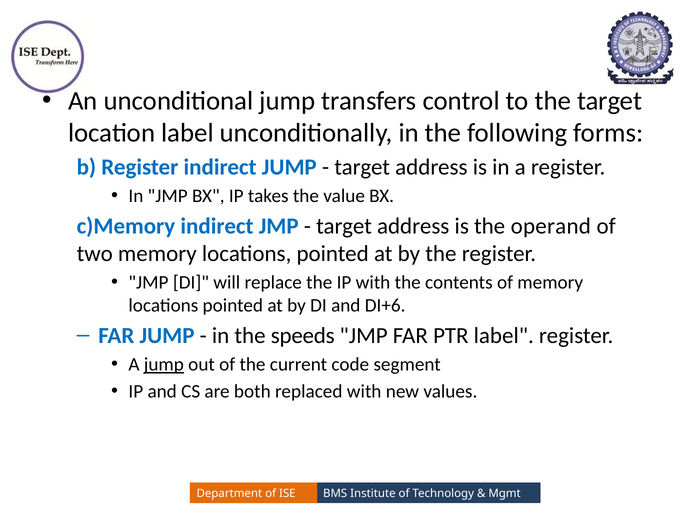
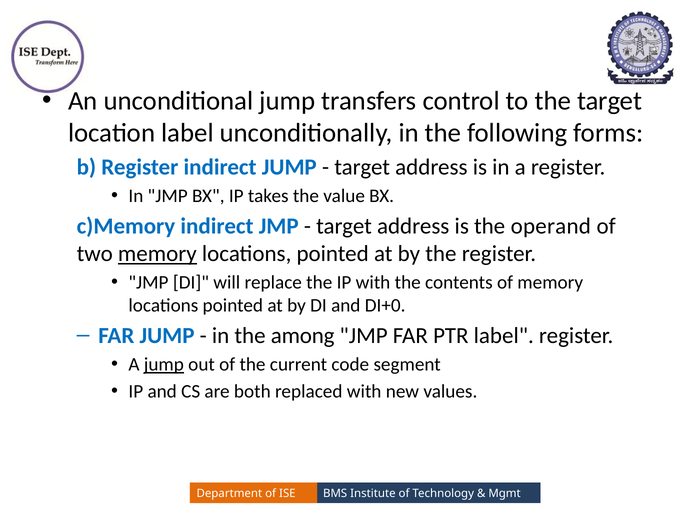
memory underline: none -> present (157, 254)
DI+6: DI+6 -> DI+0 (385, 306)
speeds: speeds -> among (303, 336)
